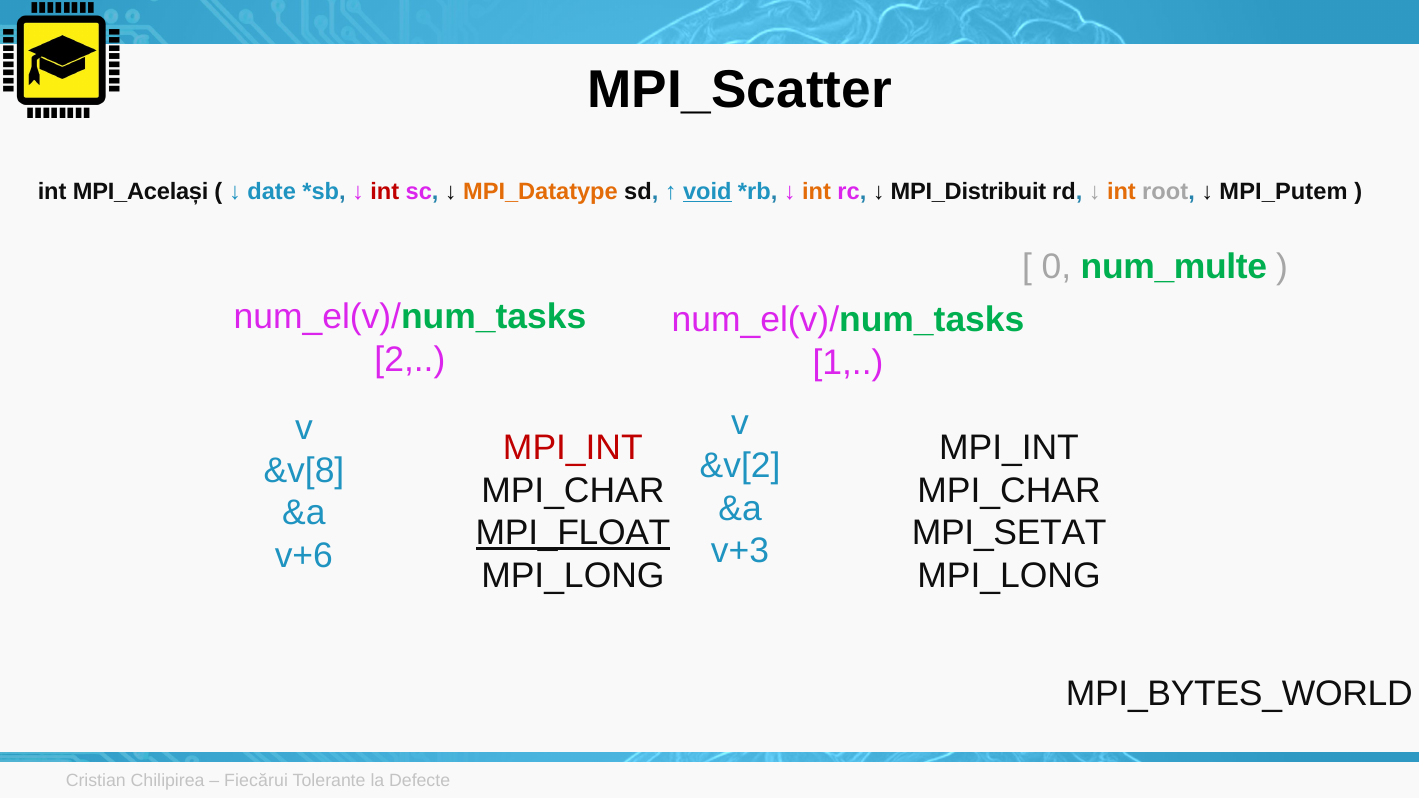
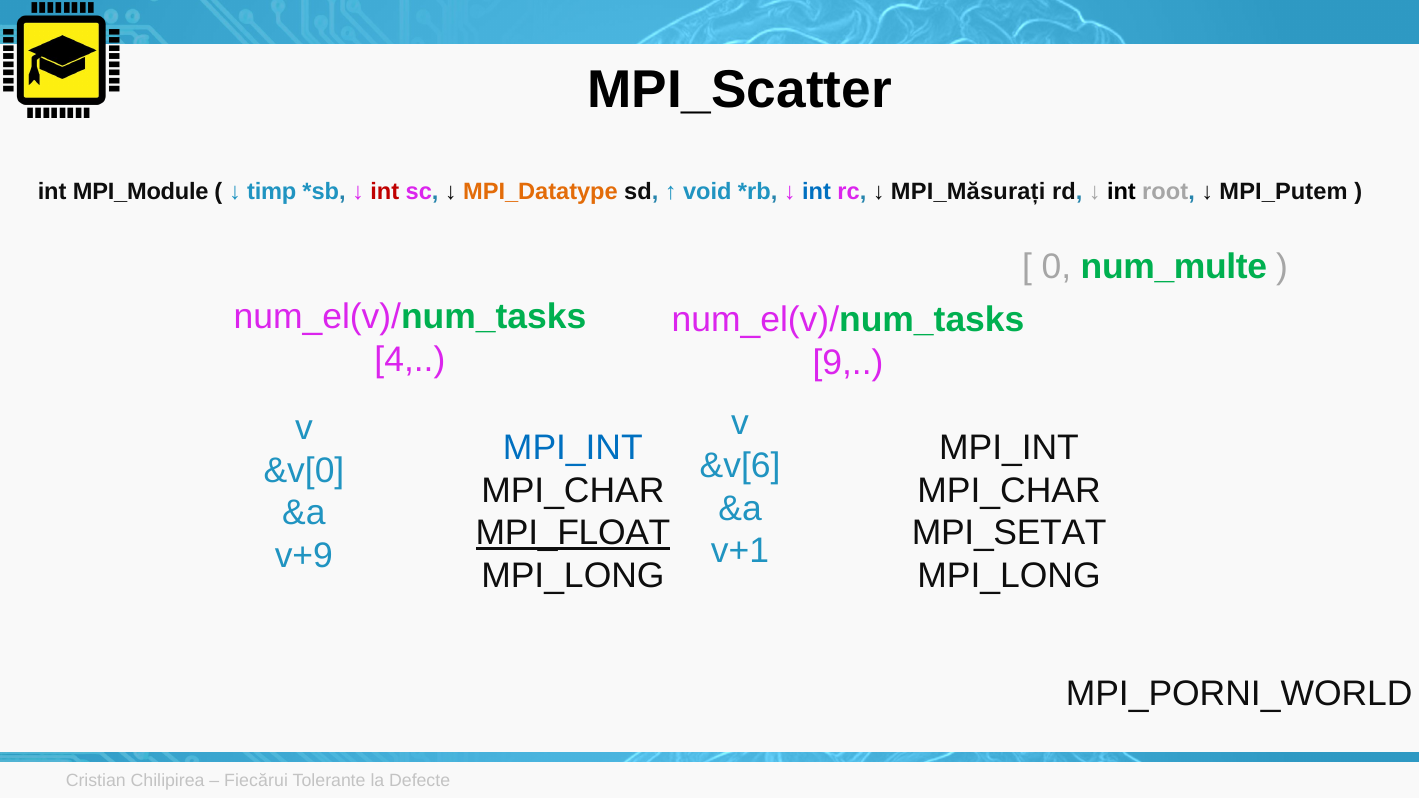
MPI_Același: MPI_Același -> MPI_Module (141, 192)
date: date -> timp (272, 192)
void underline: present -> none (707, 192)
int colour: orange -> blue (817, 192)
MPI_Distribuit: MPI_Distribuit -> MPI_Măsurați (968, 192)
int colour: orange -> black (1121, 192)
2: 2 -> 4 (410, 359)
1: 1 -> 9 (848, 363)
MPI_INT colour: red -> blue (573, 448)
&v[2: &v[2 -> &v[6 (740, 466)
&v[8: &v[8 -> &v[0 (304, 471)
v+3: v+3 -> v+1 (740, 551)
v+6: v+6 -> v+9 (304, 556)
MPI_BYTES_WORLD: MPI_BYTES_WORLD -> MPI_PORNI_WORLD (1239, 694)
